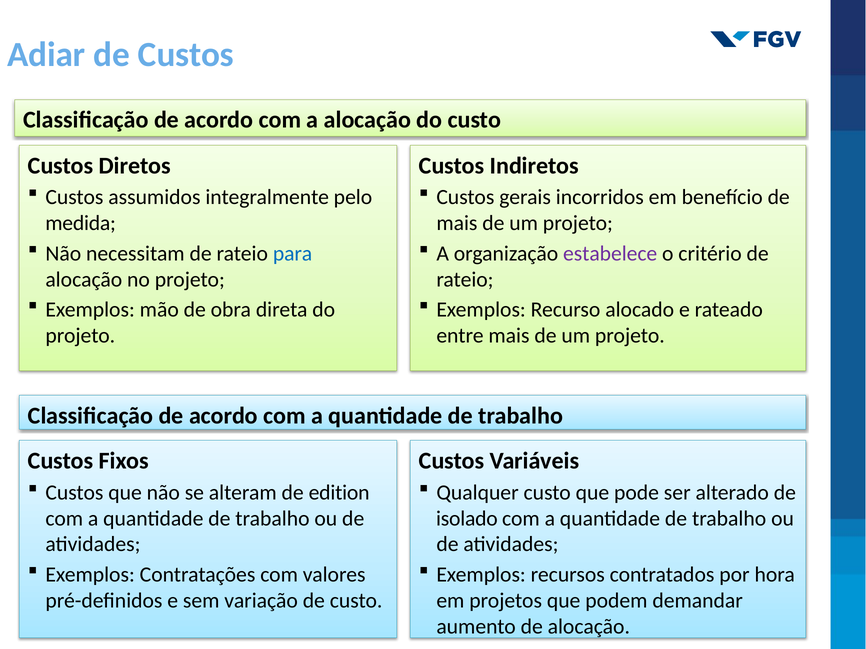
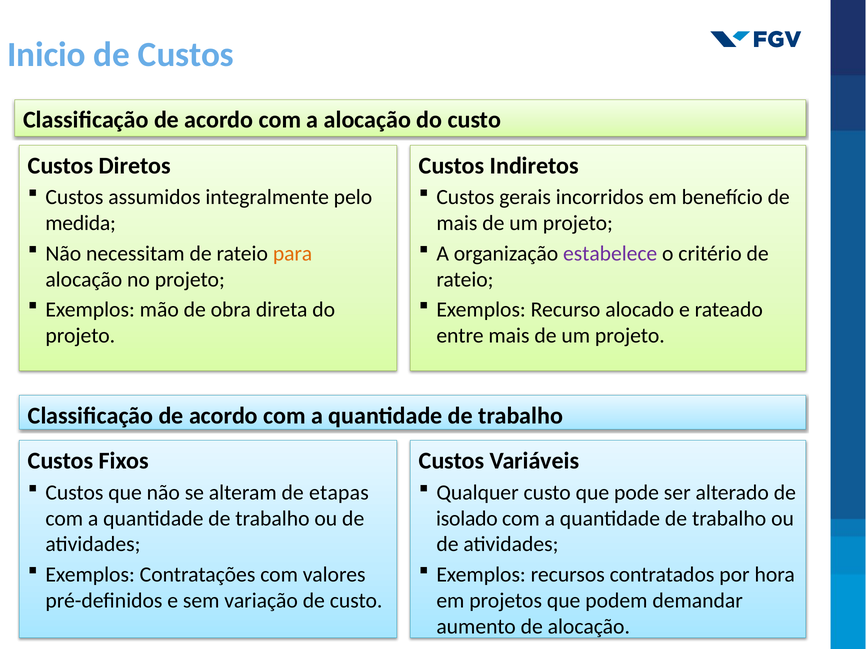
Adiar: Adiar -> Inicio (46, 55)
para colour: blue -> orange (293, 254)
edition: edition -> etapas (339, 493)
